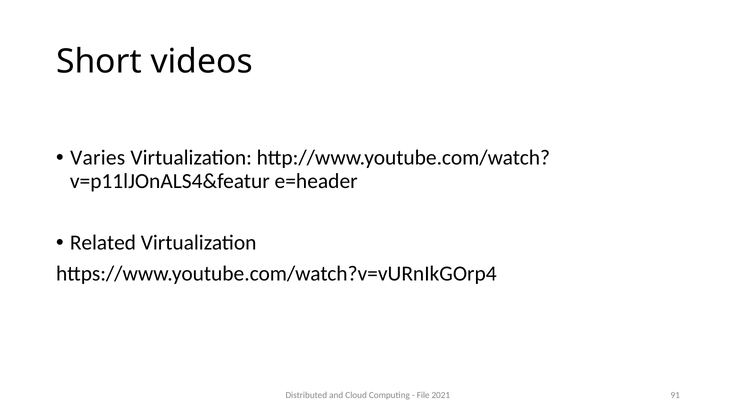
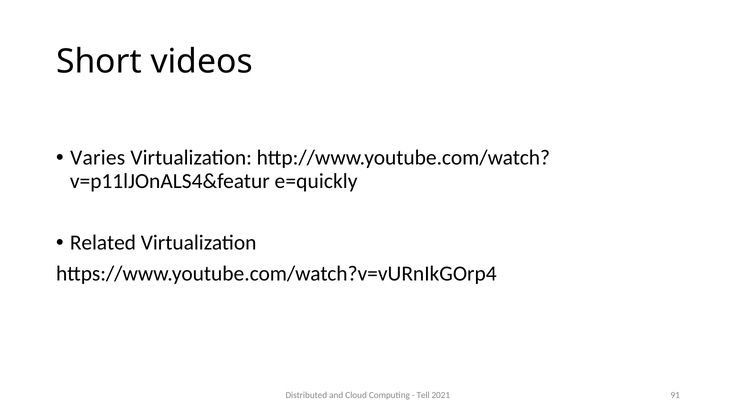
e=header: e=header -> e=quickly (316, 181)
File: File -> Tell (423, 395)
